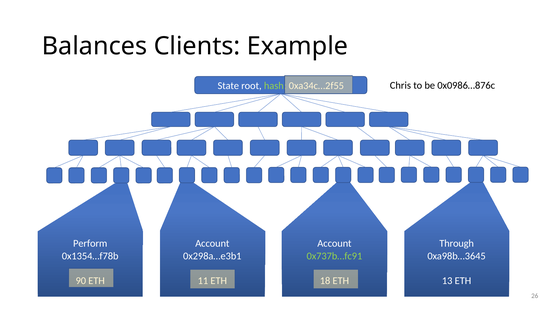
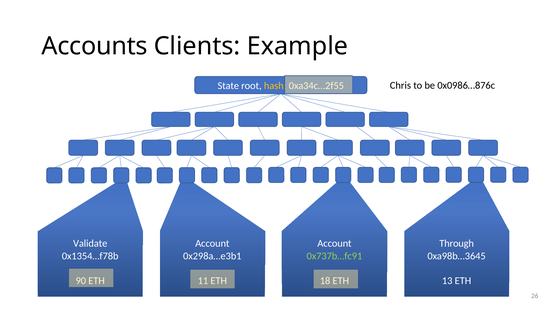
Balances: Balances -> Accounts (95, 46)
hash colour: light green -> yellow (275, 86)
Perform: Perform -> Validate (90, 243)
